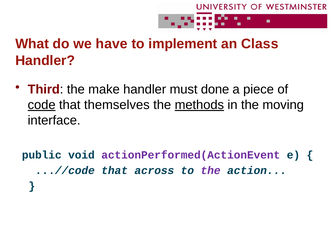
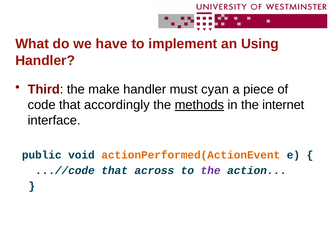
Class: Class -> Using (260, 44)
done: done -> cyan (215, 89)
code underline: present -> none (42, 105)
themselves: themselves -> accordingly (117, 105)
moving: moving -> internet (283, 105)
actionPerformed(ActionEvent colour: purple -> orange (191, 155)
